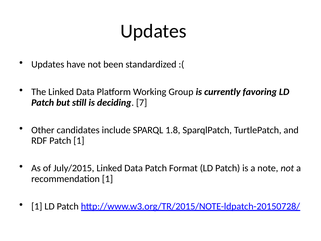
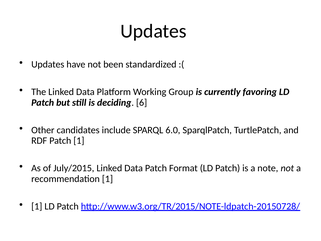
7: 7 -> 6 (142, 102)
1.8: 1.8 -> 6.0 (173, 130)
